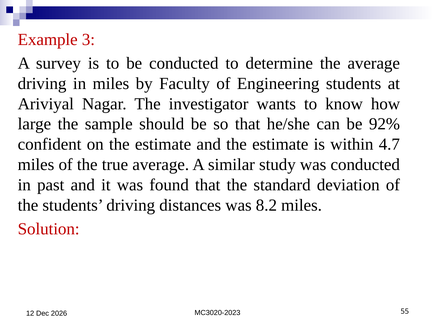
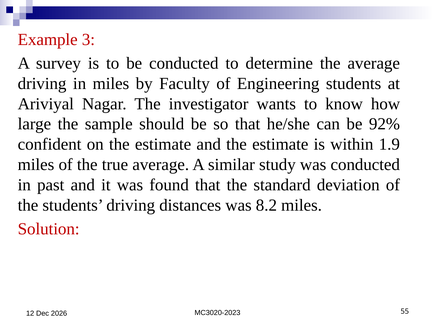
4.7: 4.7 -> 1.9 (389, 144)
